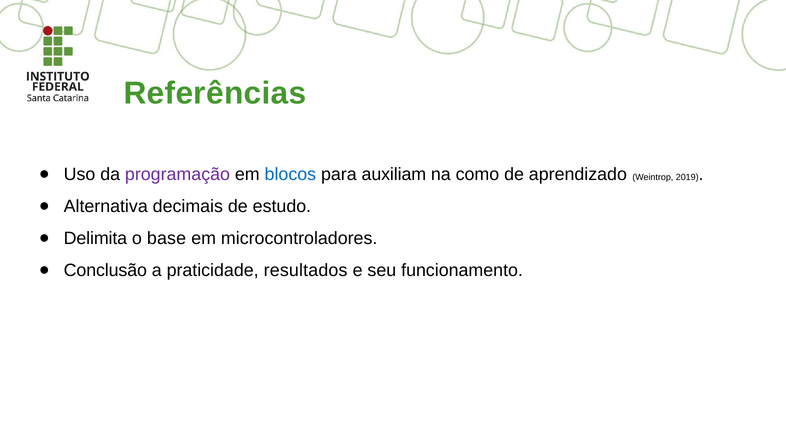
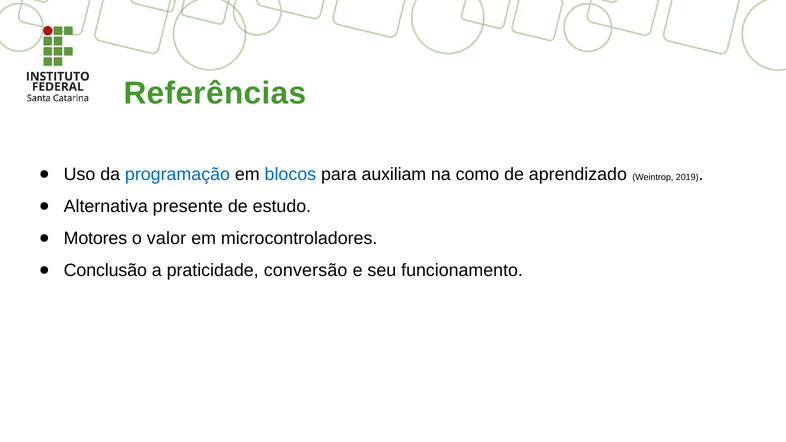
programação colour: purple -> blue (177, 174)
decimais: decimais -> presente (188, 206)
Delimita: Delimita -> Motores (95, 238)
base: base -> valor (167, 238)
resultados: resultados -> conversão (306, 270)
